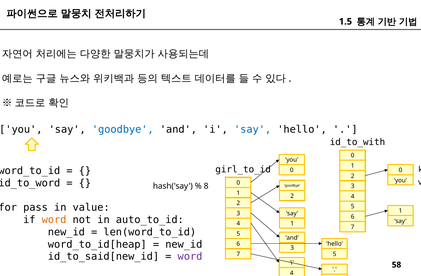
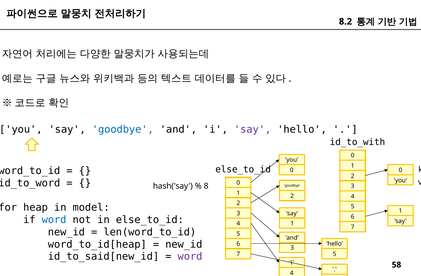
1.5: 1.5 -> 8.2 (345, 22)
say colour: blue -> purple (253, 130)
girl_to_id: girl_to_id -> else_to_id (243, 170)
pass: pass -> heap (36, 208)
in value: value -> model (91, 208)
word colour: orange -> blue (54, 220)
in auto_to_id: auto_to_id -> else_to_id (150, 220)
